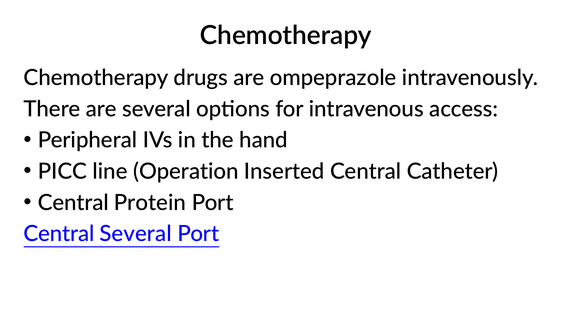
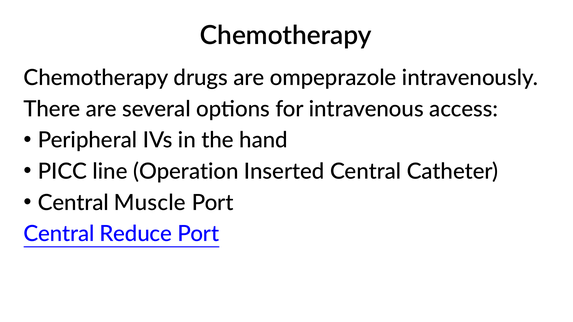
Protein: Protein -> Muscle (150, 203)
Central Several: Several -> Reduce (136, 234)
